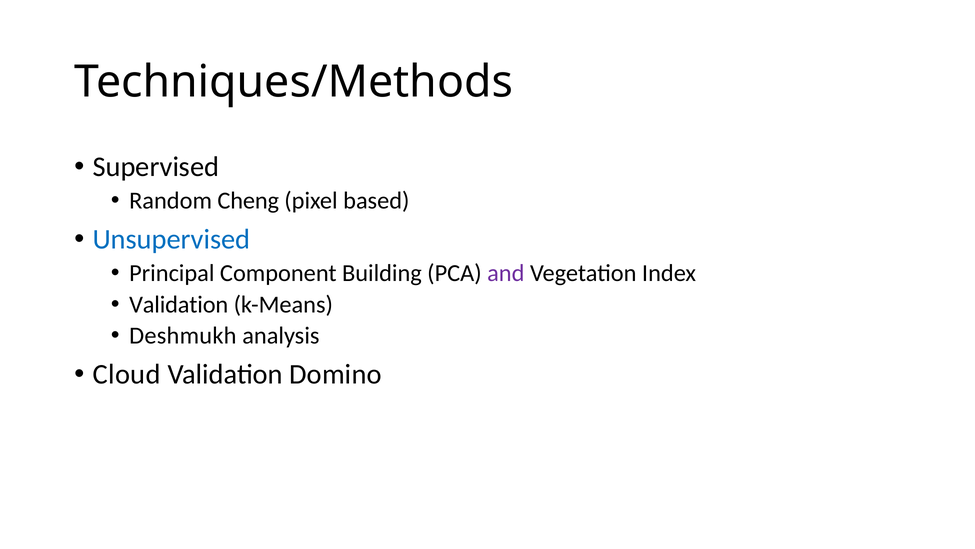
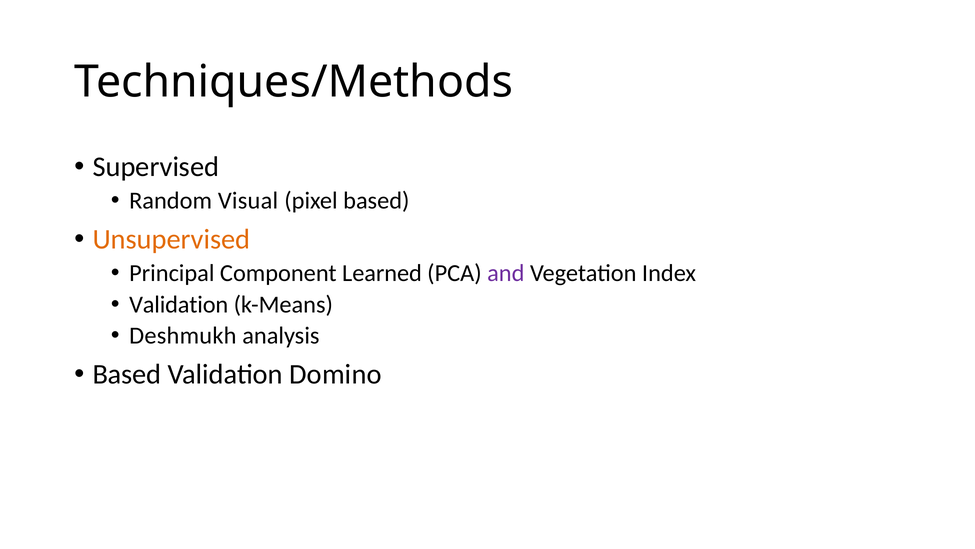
Cheng: Cheng -> Visual (248, 201)
Unsupervised colour: blue -> orange (171, 239)
Building: Building -> Learned (382, 273)
Cloud: Cloud -> Based (127, 374)
